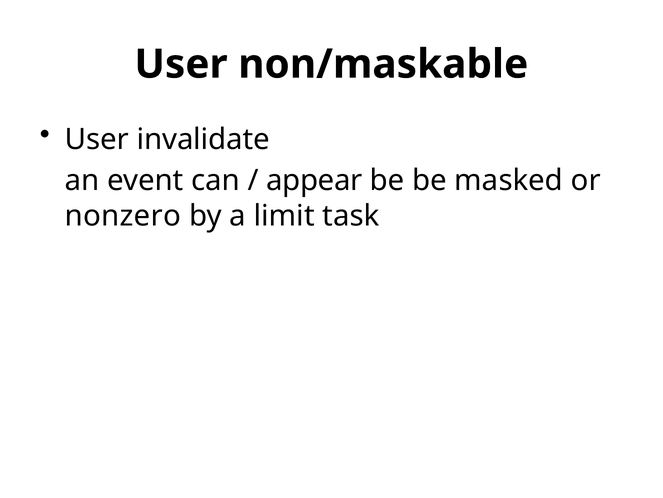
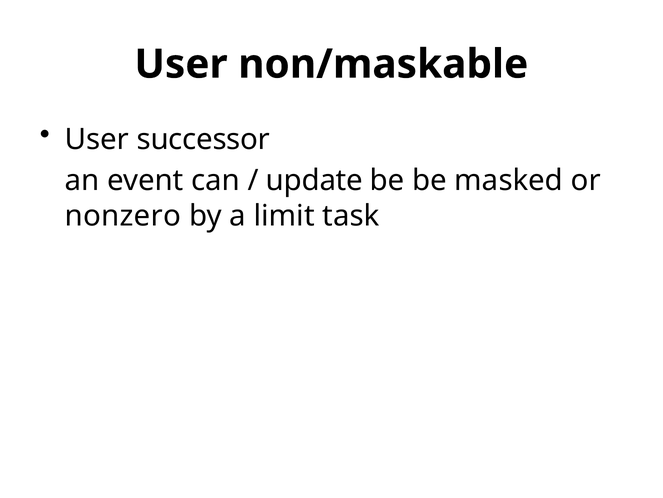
invalidate: invalidate -> successor (203, 139)
appear: appear -> update (314, 180)
